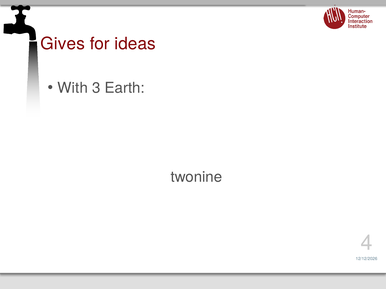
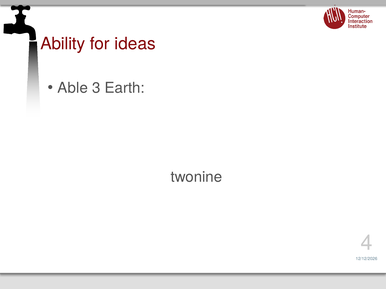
Gives: Gives -> Ability (63, 44)
With: With -> Able (73, 88)
